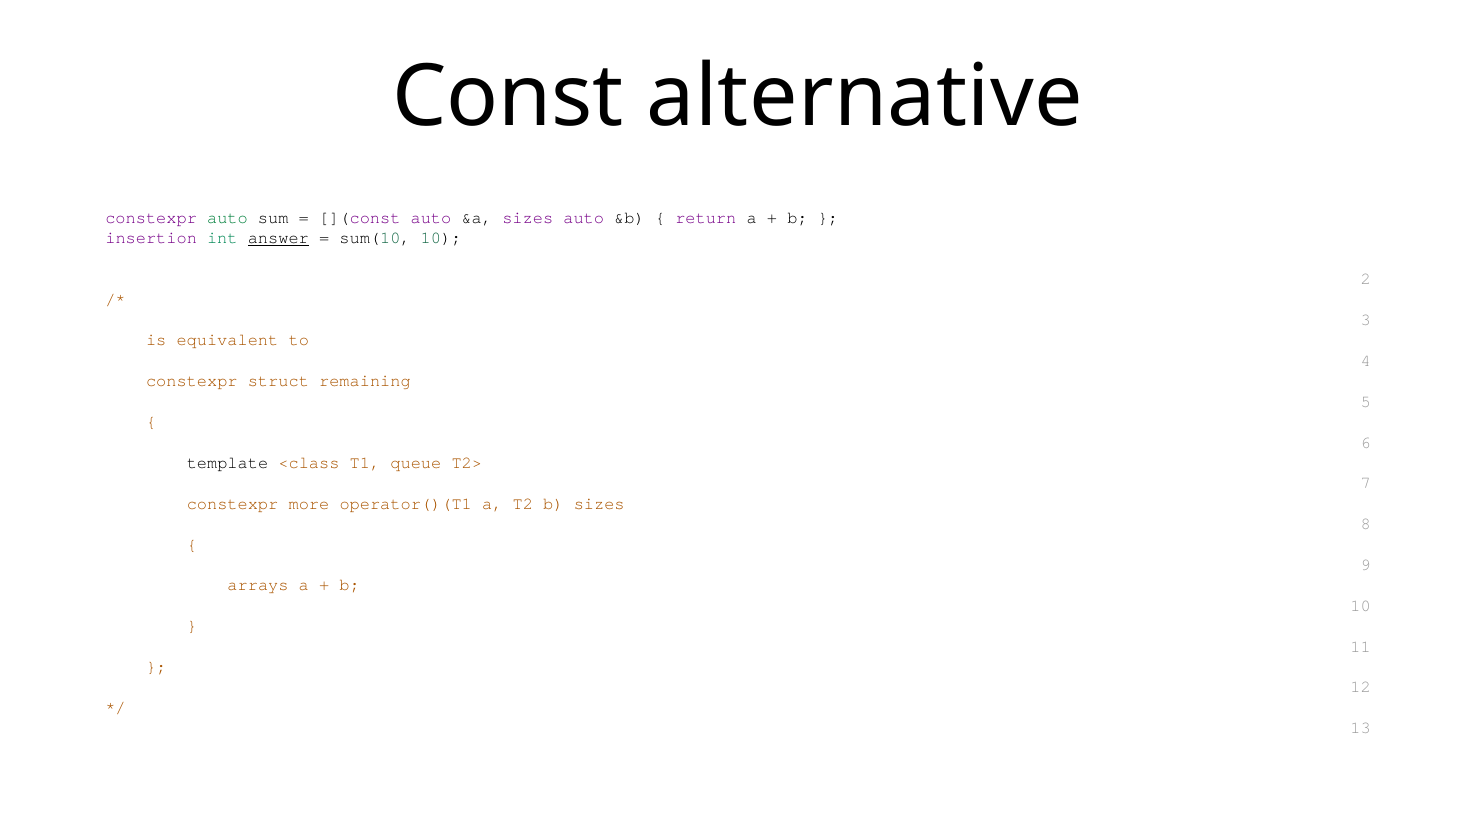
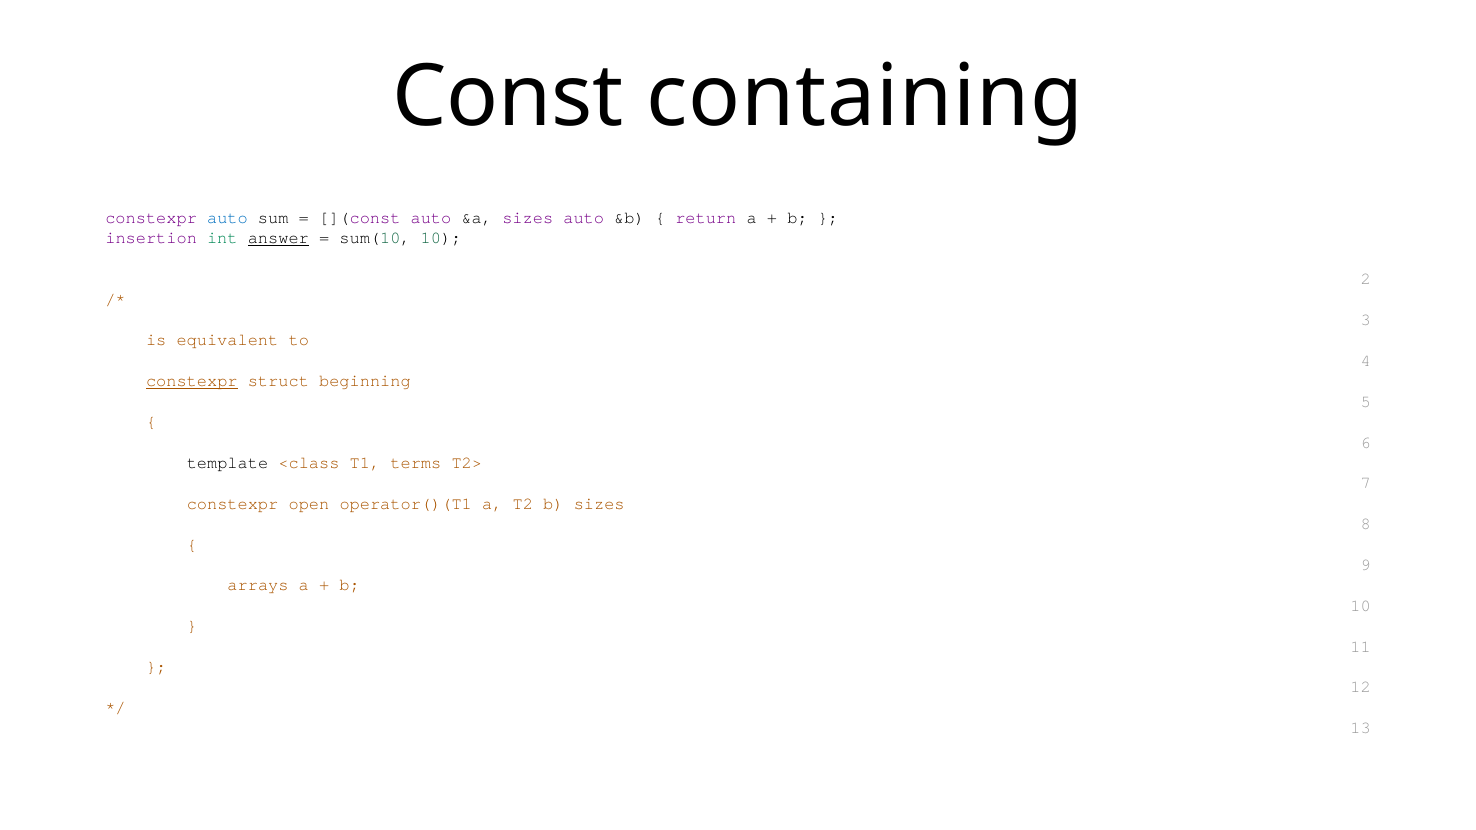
alternative: alternative -> containing (865, 97)
auto colour: green -> blue (227, 218)
constexpr underline: none -> present (192, 381)
remaining: remaining -> beginning (365, 381)
queue: queue -> terms (416, 463)
more: more -> open (309, 504)
